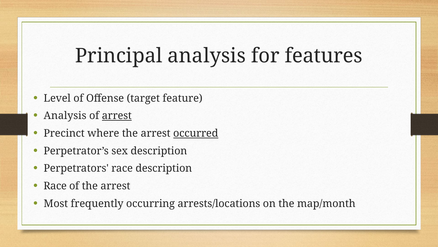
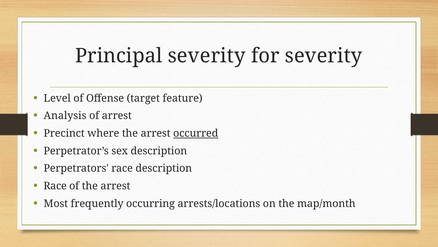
Principal analysis: analysis -> severity (207, 56)
for features: features -> severity (324, 56)
arrest underline: present -> none (117, 115)
